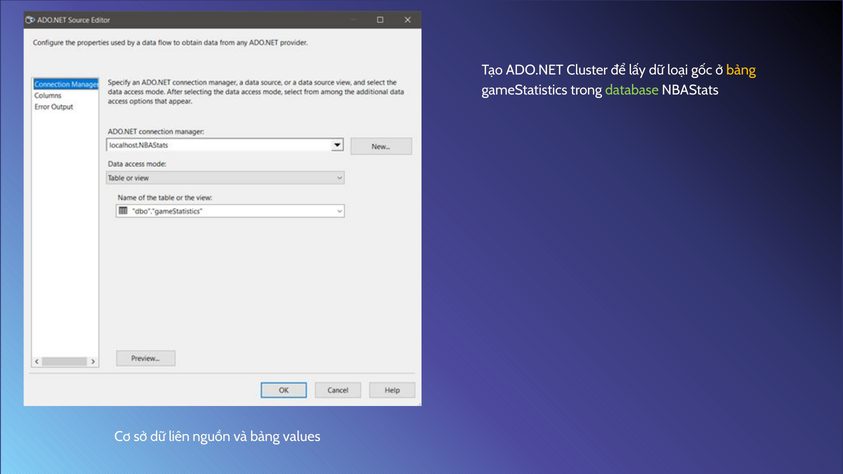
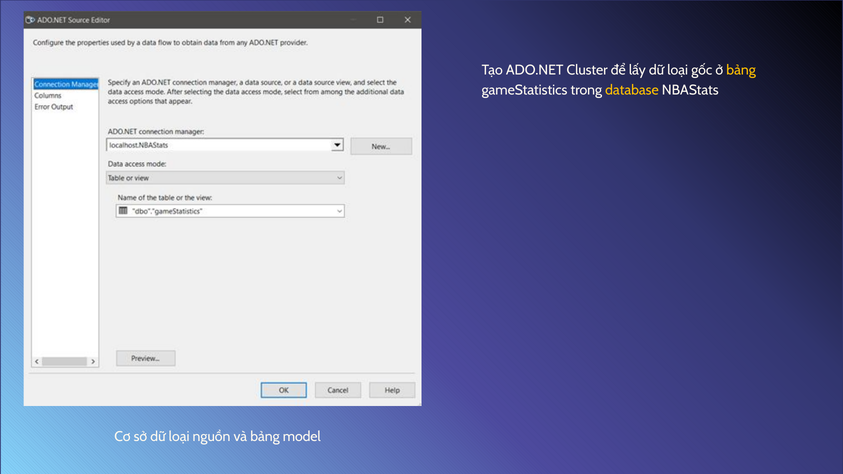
database colour: light green -> yellow (632, 90)
sở dữ liên: liên -> loại (179, 437)
values: values -> model (302, 437)
